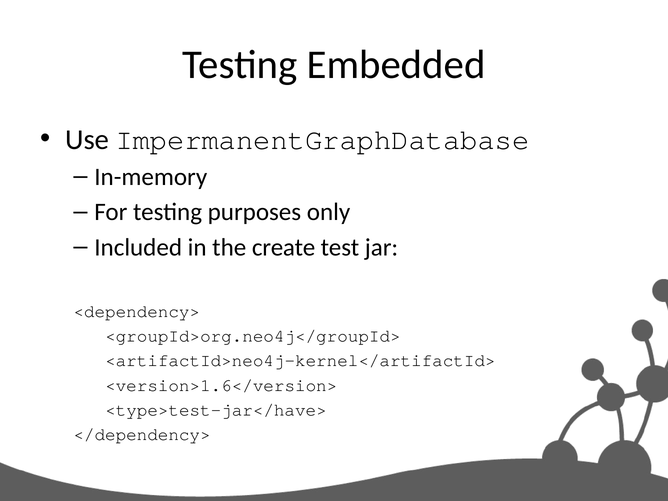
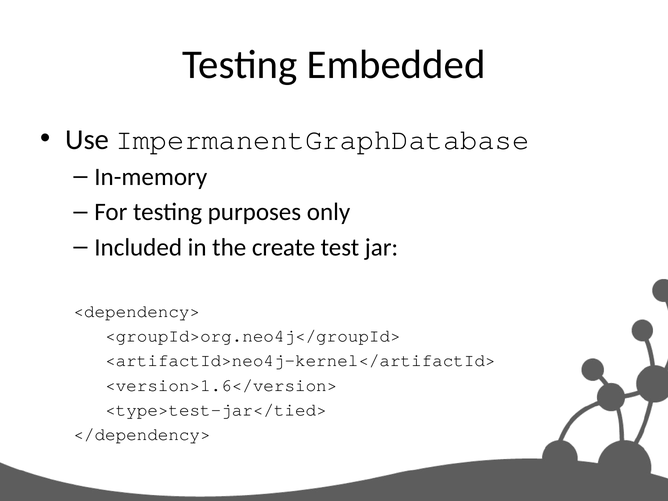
<type>test-jar</have>: <type>test-jar</have> -> <type>test-jar</tied> (216, 410)
